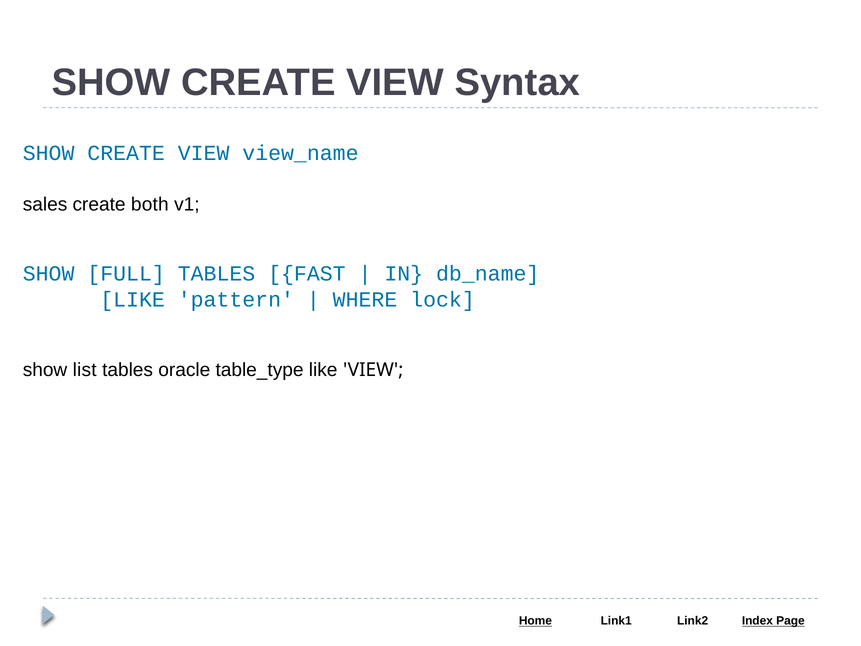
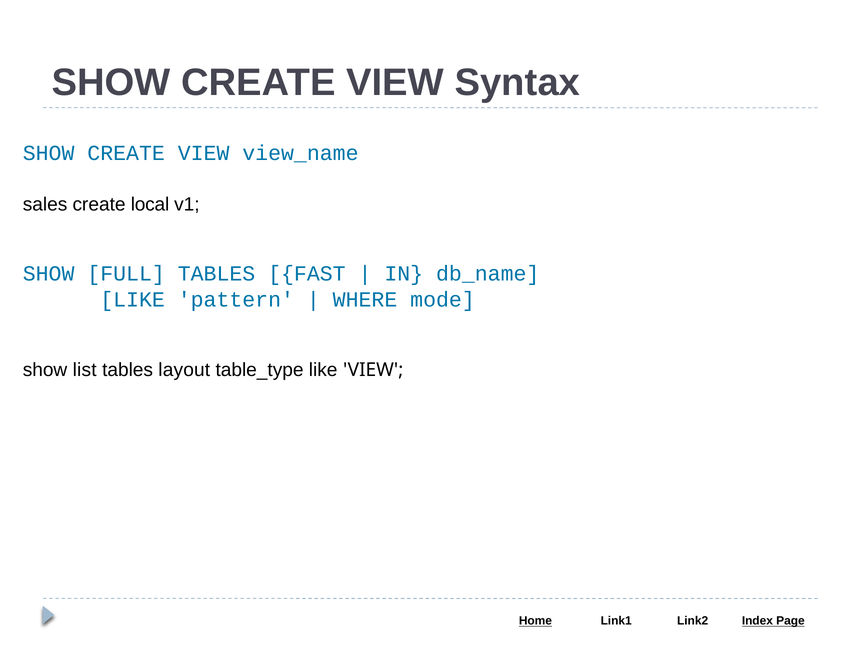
both: both -> local (150, 205)
lock: lock -> mode (443, 299)
oracle: oracle -> layout (184, 370)
